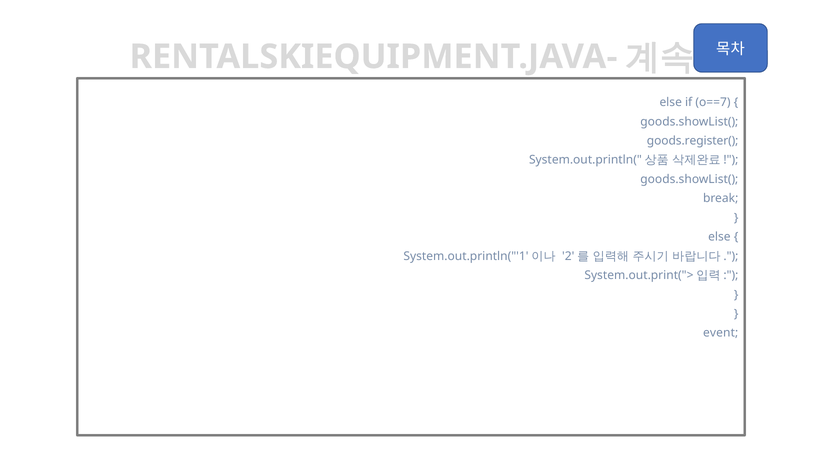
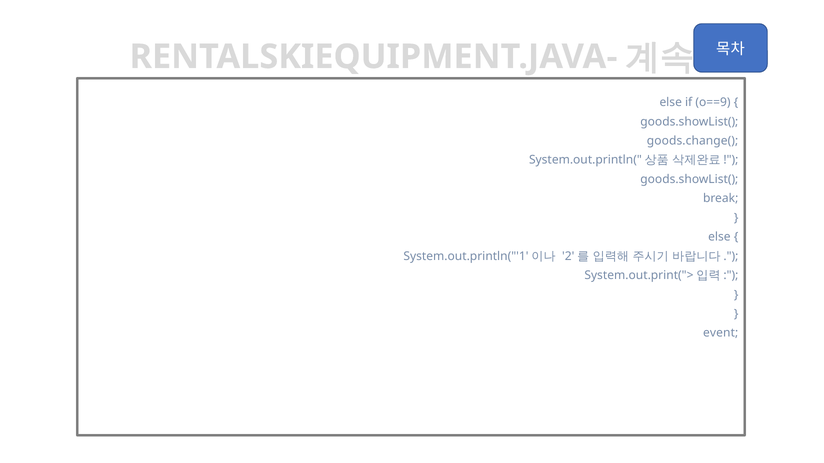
o==7: o==7 -> o==9 (713, 102)
goods.register(: goods.register( -> goods.change( (693, 141)
